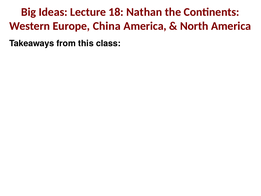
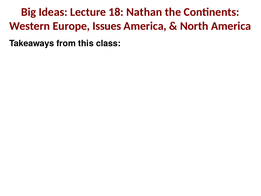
China: China -> Issues (107, 26)
